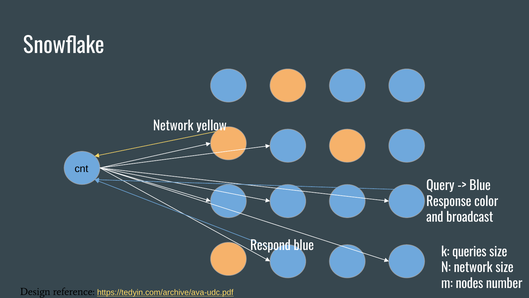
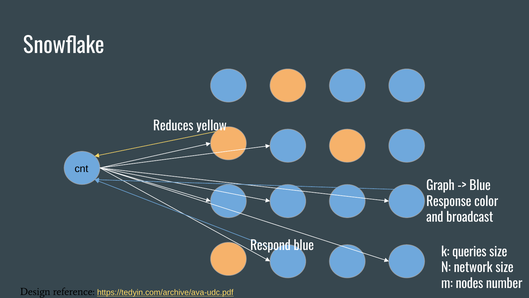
Network: Network -> Reduces (173, 126)
Query: Query -> Graph (440, 186)
